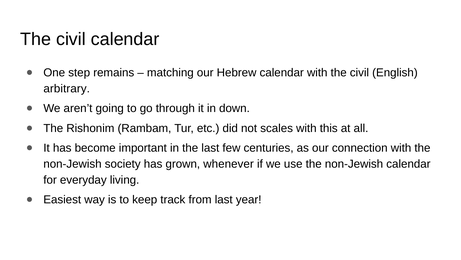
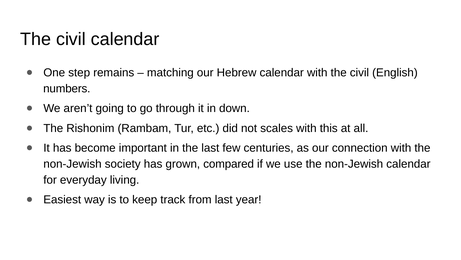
arbitrary: arbitrary -> numbers (67, 88)
whenever: whenever -> compared (229, 164)
